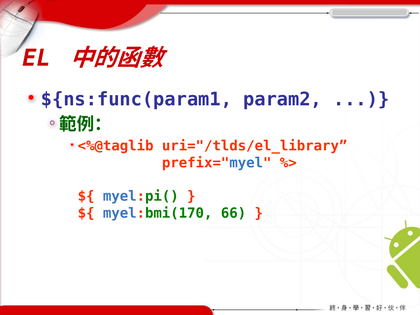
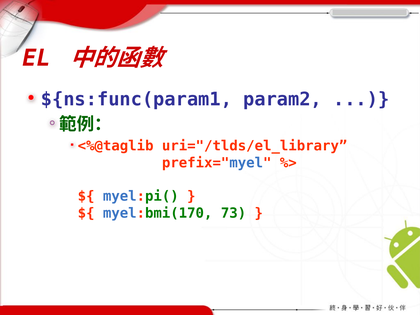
66: 66 -> 73 (233, 213)
